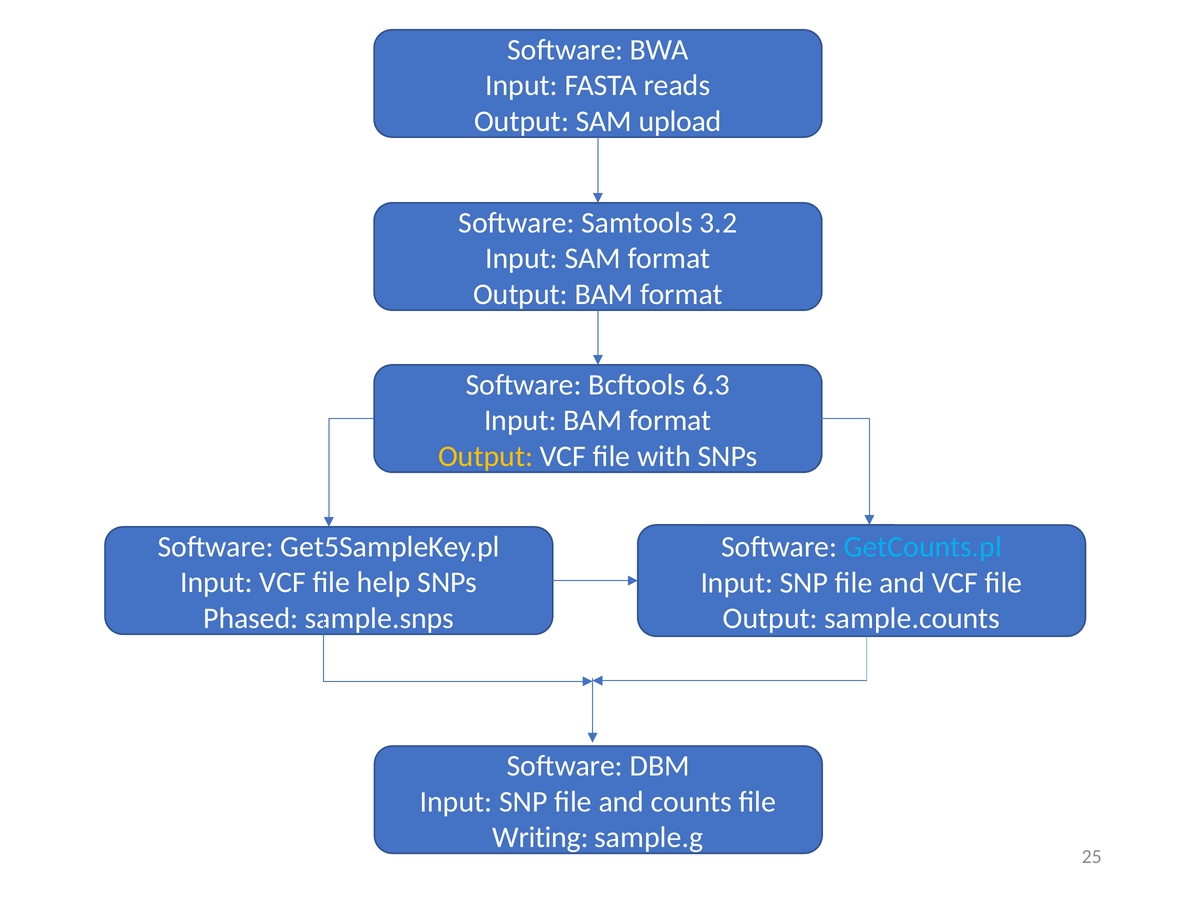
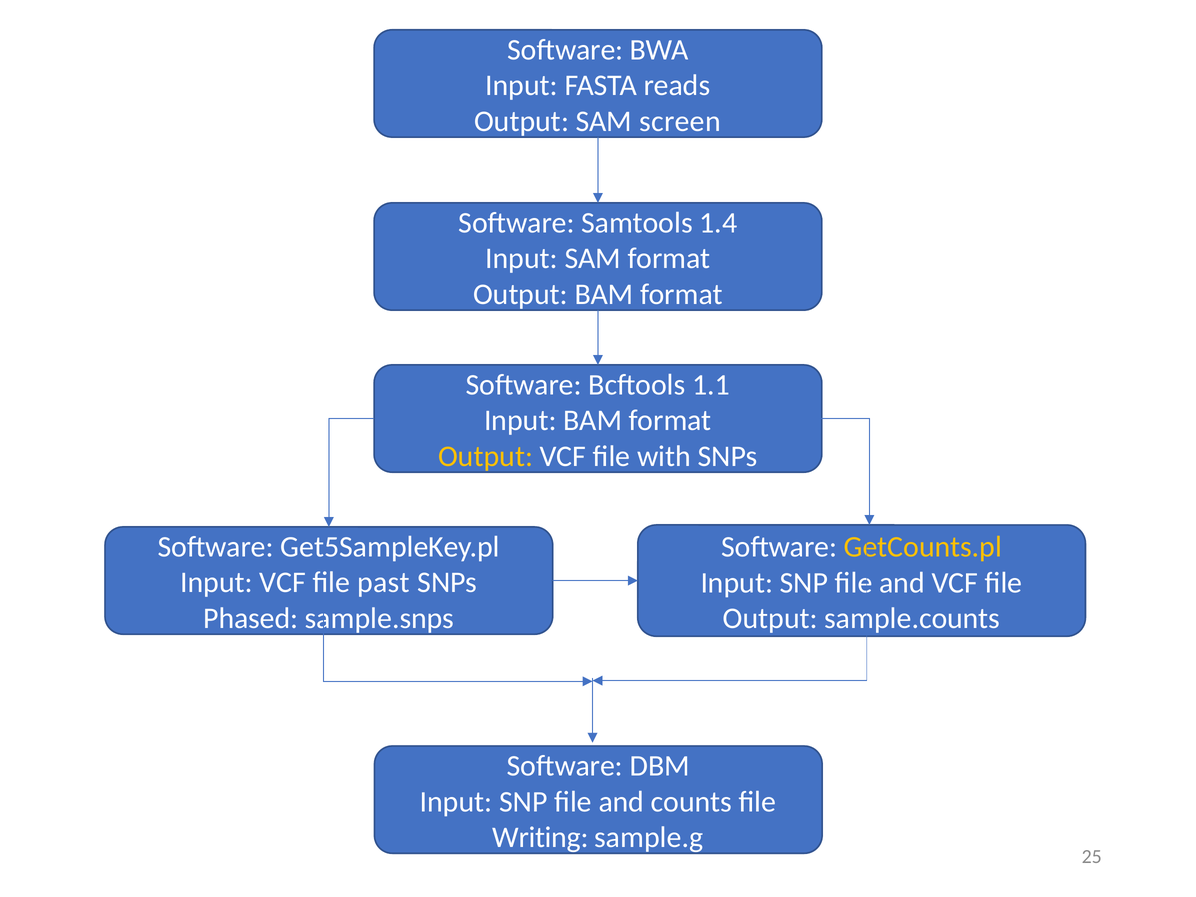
upload: upload -> screen (680, 121)
3.2: 3.2 -> 1.4 (718, 223)
6.3: 6.3 -> 1.1 (711, 385)
GetCounts.pl colour: light blue -> yellow (923, 547)
help: help -> past (384, 583)
